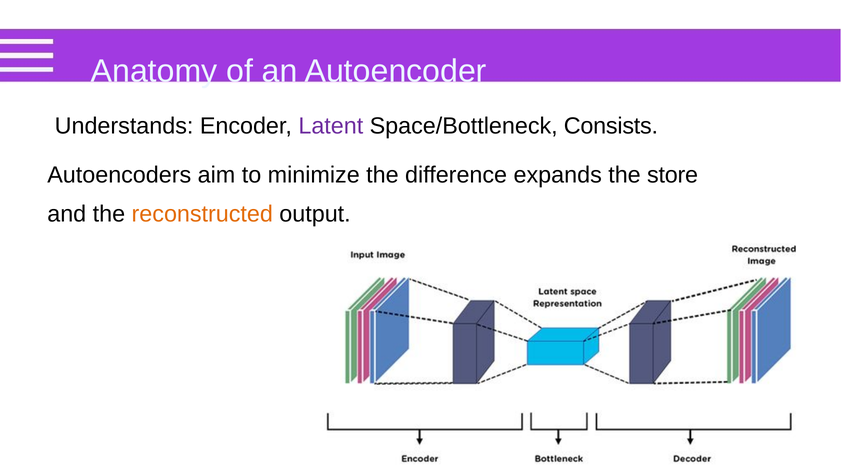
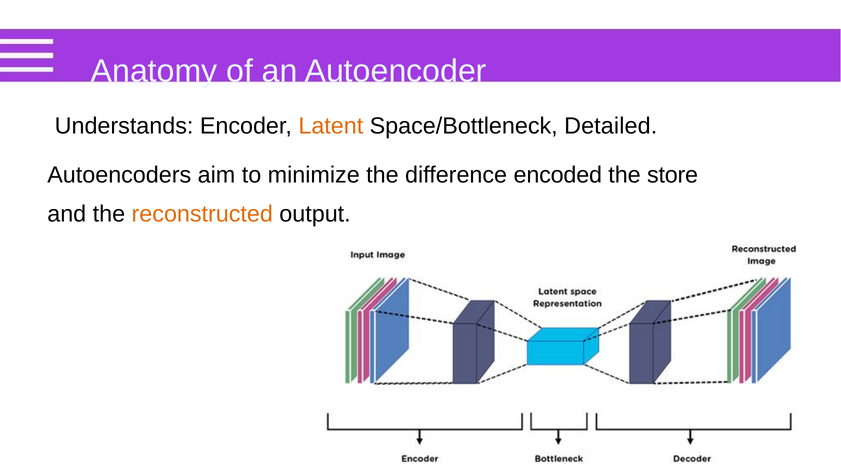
Latent colour: purple -> orange (331, 126)
Consists: Consists -> Detailed (611, 126)
expands: expands -> encoded (558, 175)
